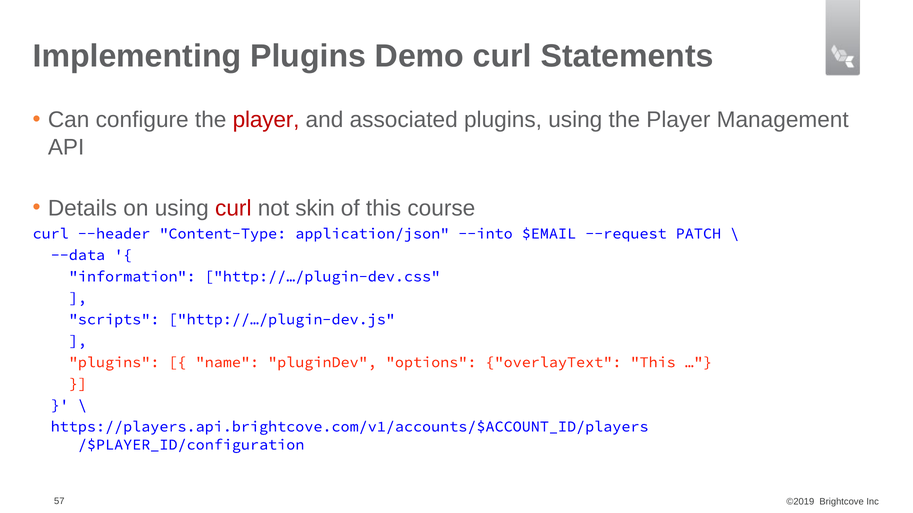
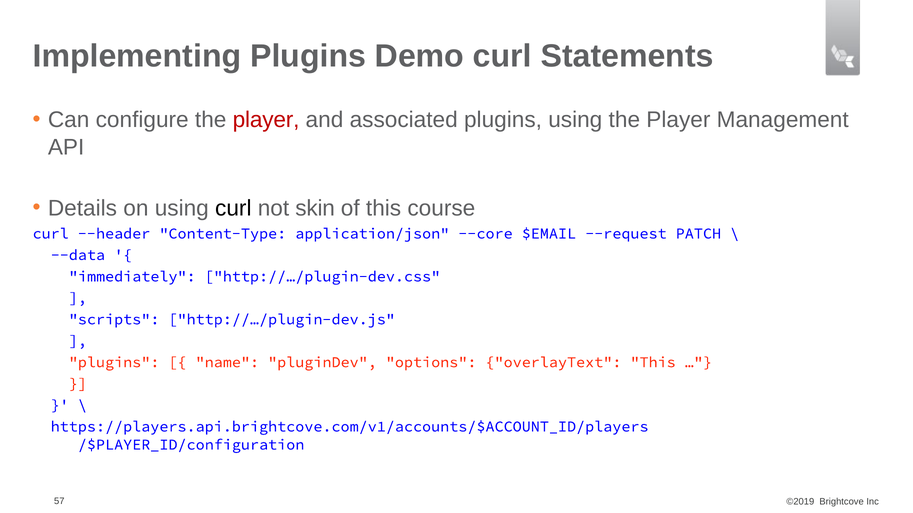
curl colour: red -> black (233, 208)
--into: --into -> --core (486, 234)
information: information -> immediately (132, 277)
